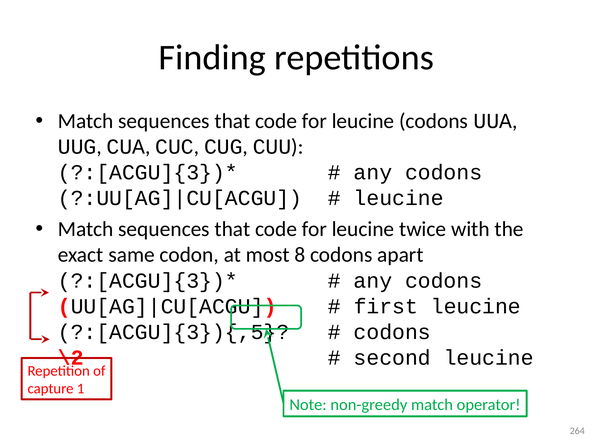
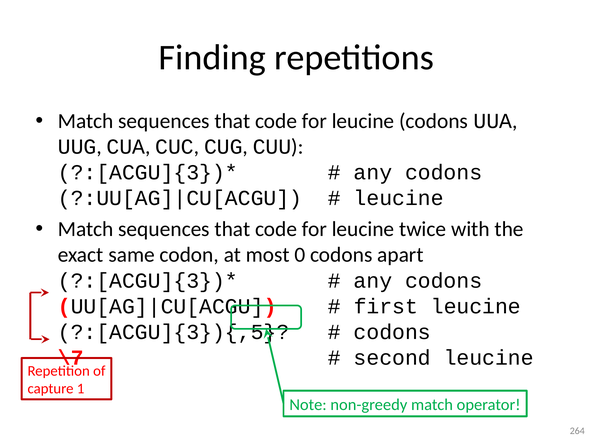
8: 8 -> 0 (300, 255)
\2: \2 -> \7 (71, 357)
